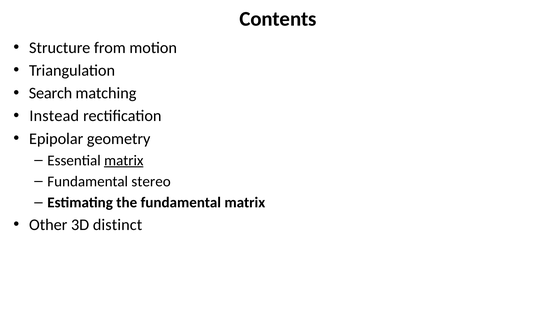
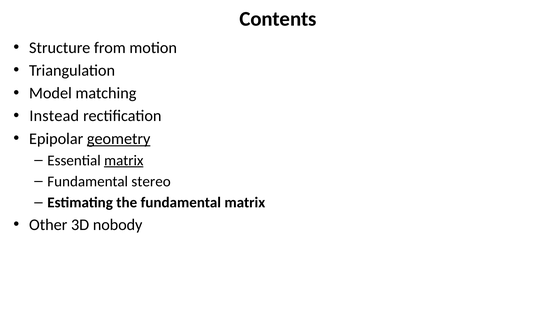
Search: Search -> Model (50, 93)
geometry underline: none -> present (119, 139)
distinct: distinct -> nobody (118, 225)
